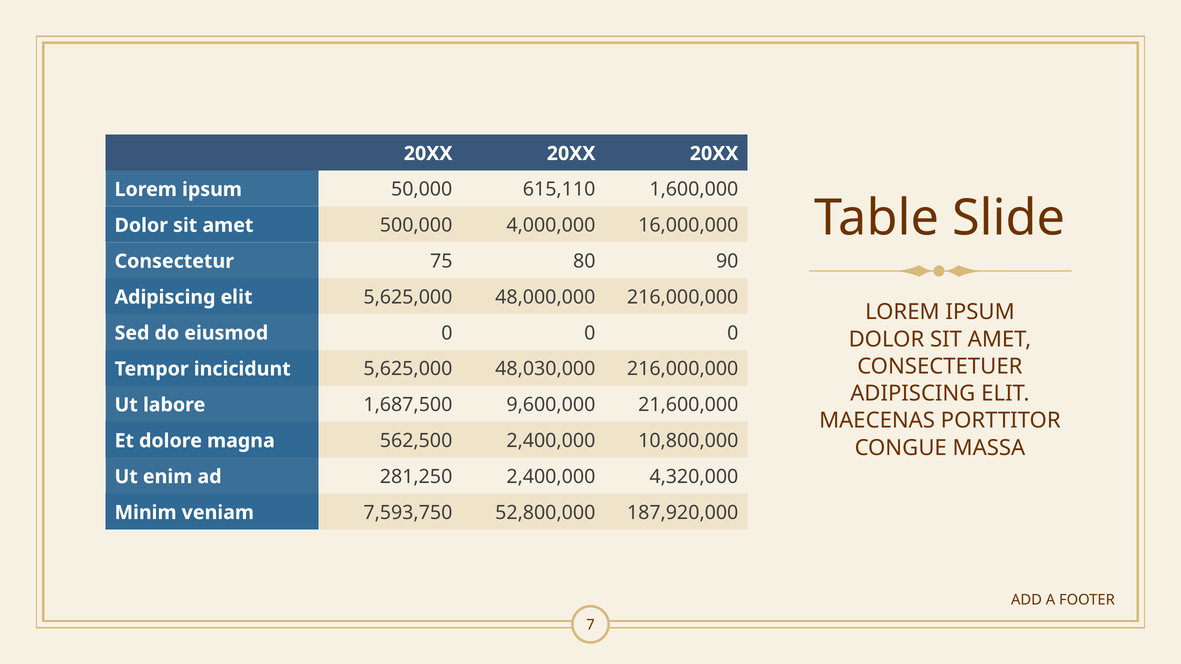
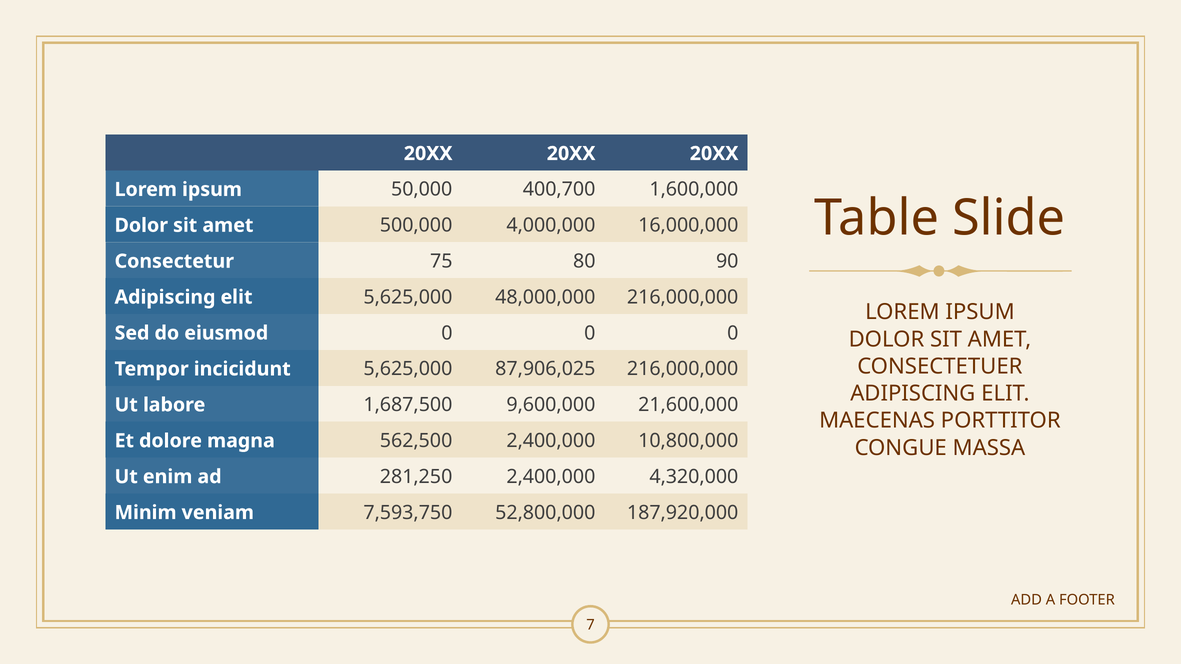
615,110: 615,110 -> 400,700 (559, 190)
48,030,000: 48,030,000 -> 87,906,025 (545, 369)
